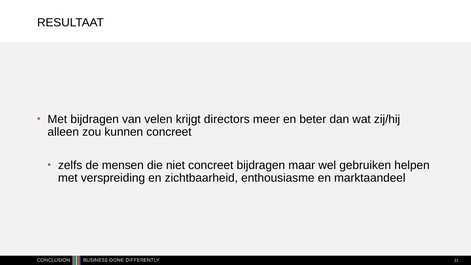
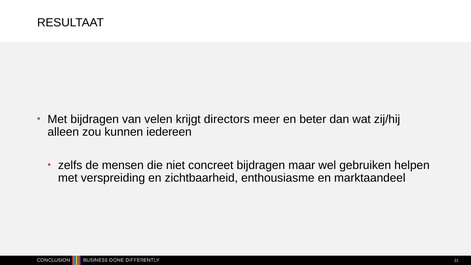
kunnen concreet: concreet -> iedereen (169, 132)
